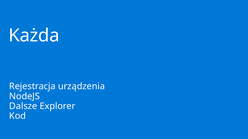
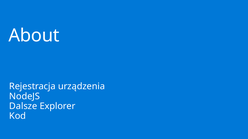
Każda: Każda -> About (34, 36)
